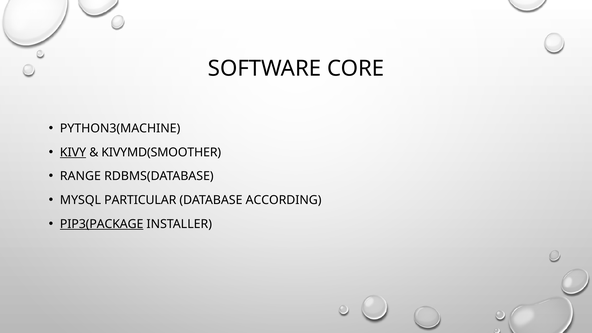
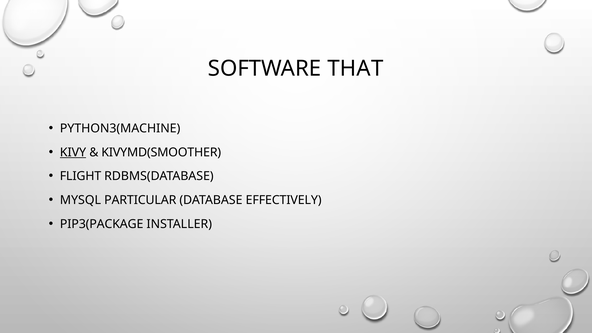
CORE: CORE -> THAT (355, 69)
RANGE: RANGE -> FLIGHT (81, 176)
ACCORDING: ACCORDING -> EFFECTIVELY (284, 200)
PIP3(PACKAGE underline: present -> none (102, 224)
